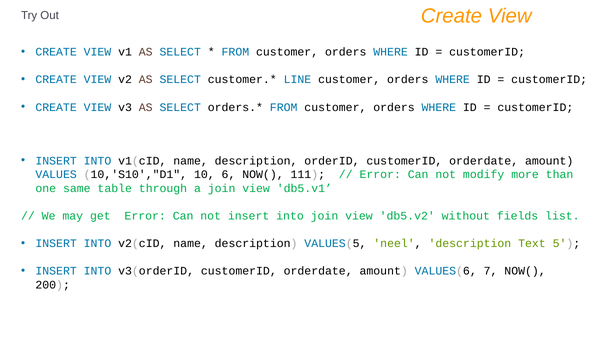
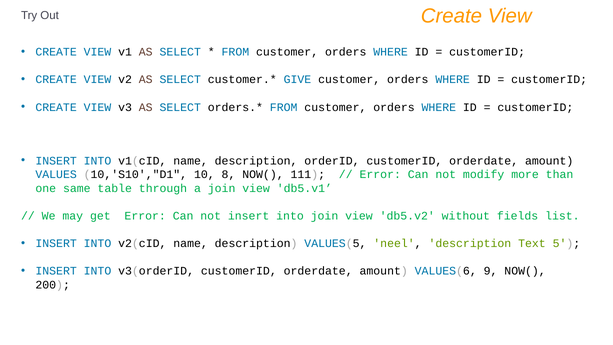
LINE: LINE -> GIVE (297, 80)
6: 6 -> 8 (229, 174)
7: 7 -> 9 (491, 271)
